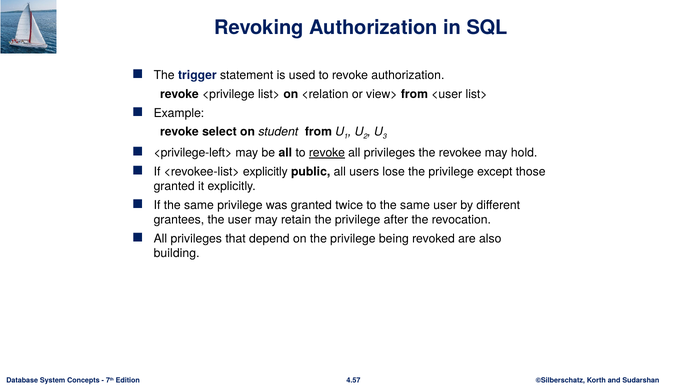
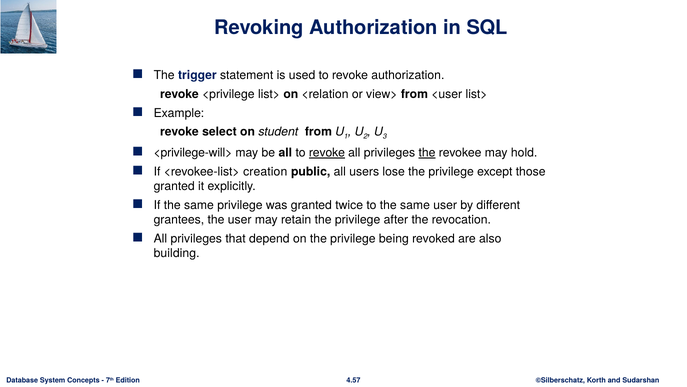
<privilege-left>: <privilege-left> -> <privilege-will> (193, 153)
the underline: none -> present (427, 153)
<revokee-list> explicitly: explicitly -> creation (265, 171)
